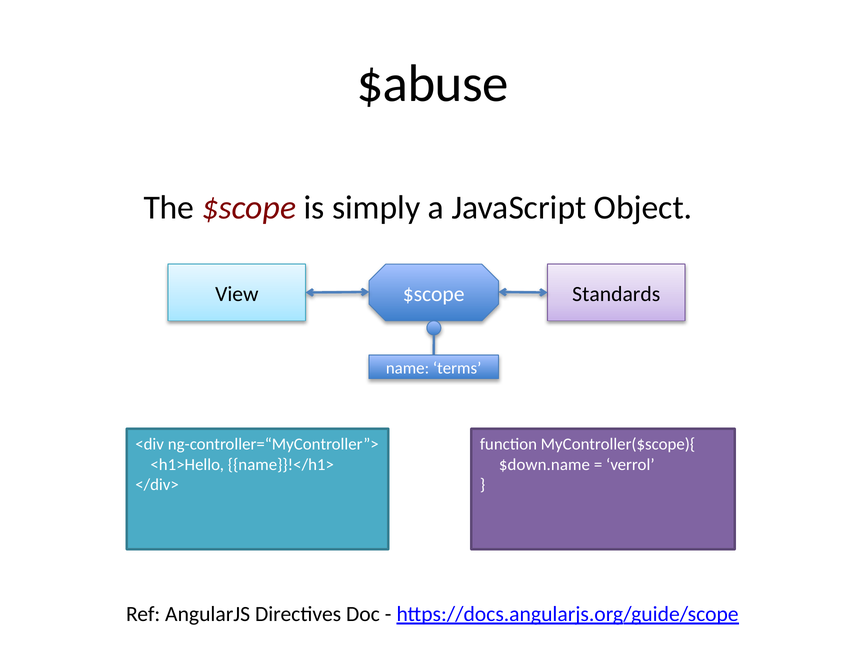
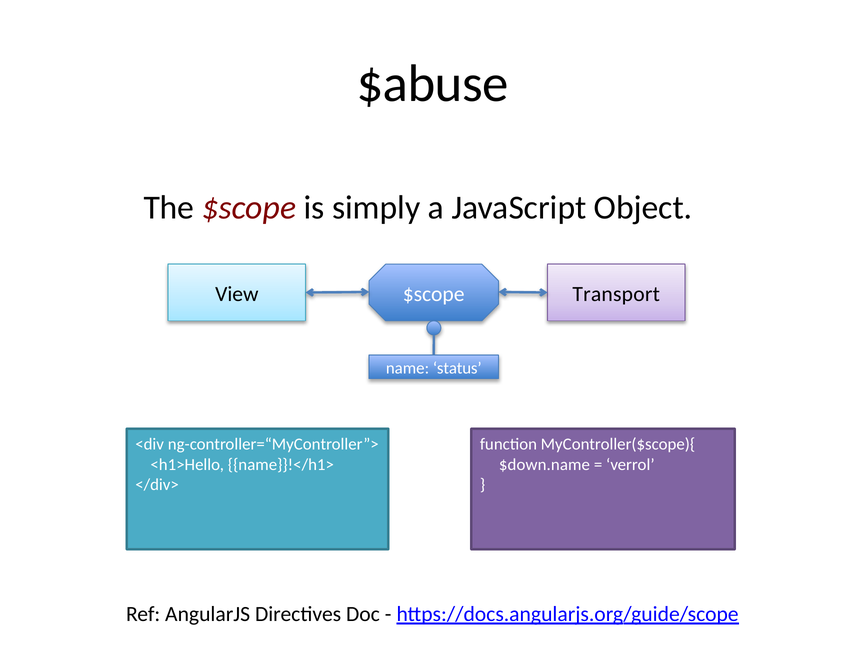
Standards: Standards -> Transport (616, 294)
terms: terms -> status (457, 368)
